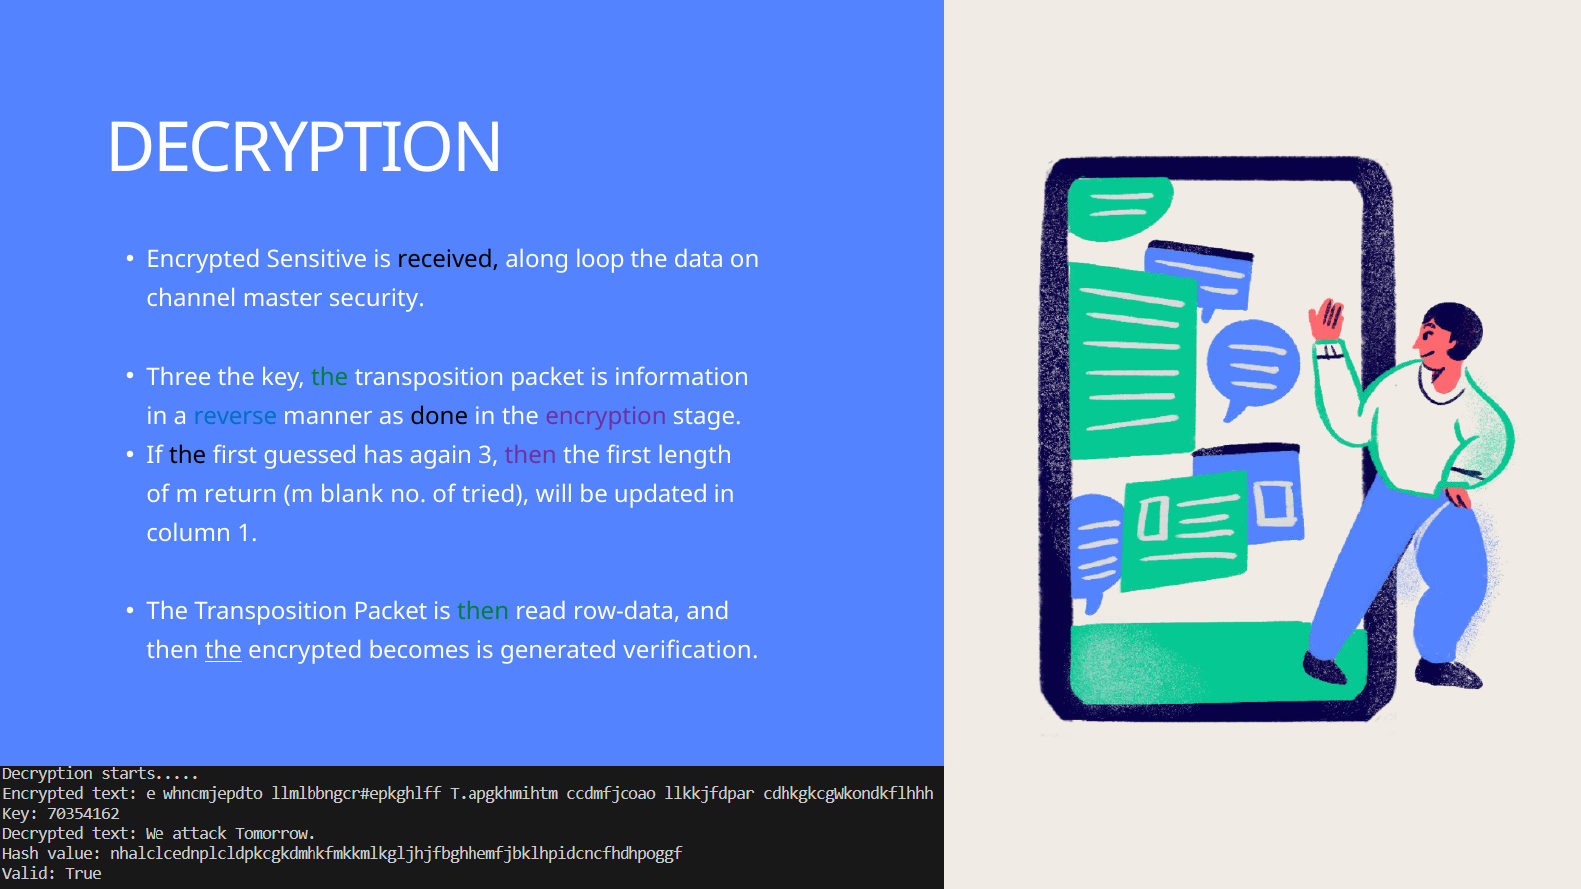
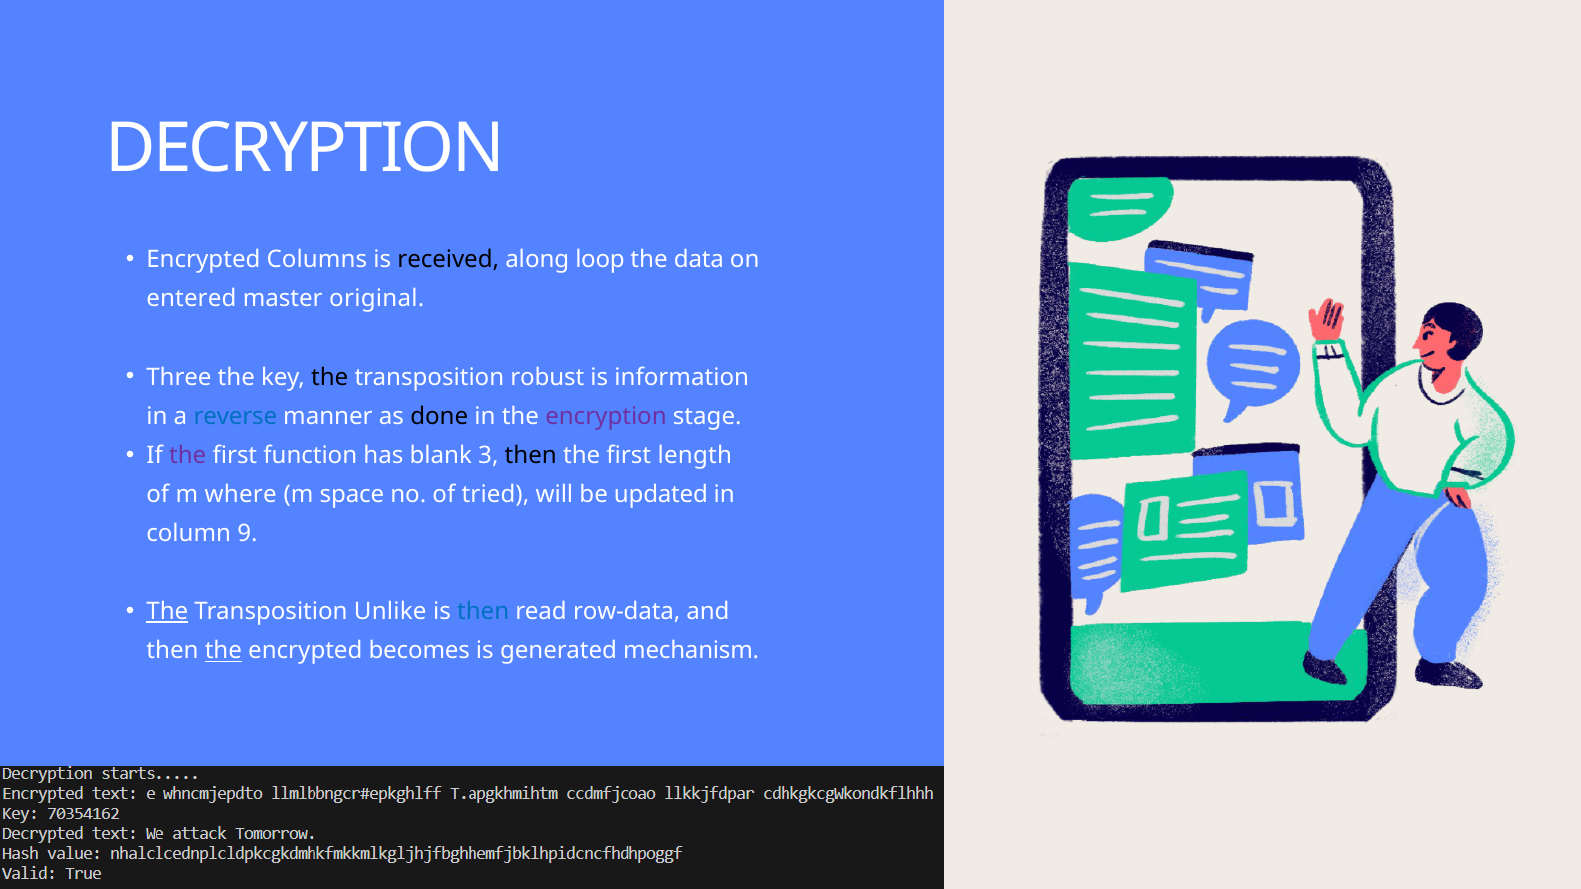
Sensitive: Sensitive -> Columns (317, 260)
channel: channel -> entered (191, 299)
security: security -> original (377, 299)
the colour: green -> black (330, 377)
packet: packet -> robust (547, 377)
the colour: black -> purple (188, 456)
guessed: guessed -> function (310, 456)
again: again -> blank (441, 456)
then colour: purple -> black (531, 456)
return: return -> where (241, 495)
blank: blank -> space (352, 495)
1: 1 -> 9 (247, 534)
The underline: none -> present (167, 612)
Packet: Packet -> Unlike (390, 612)
then colour: green -> blue (483, 612)
verification: verification -> mechanism (691, 651)
